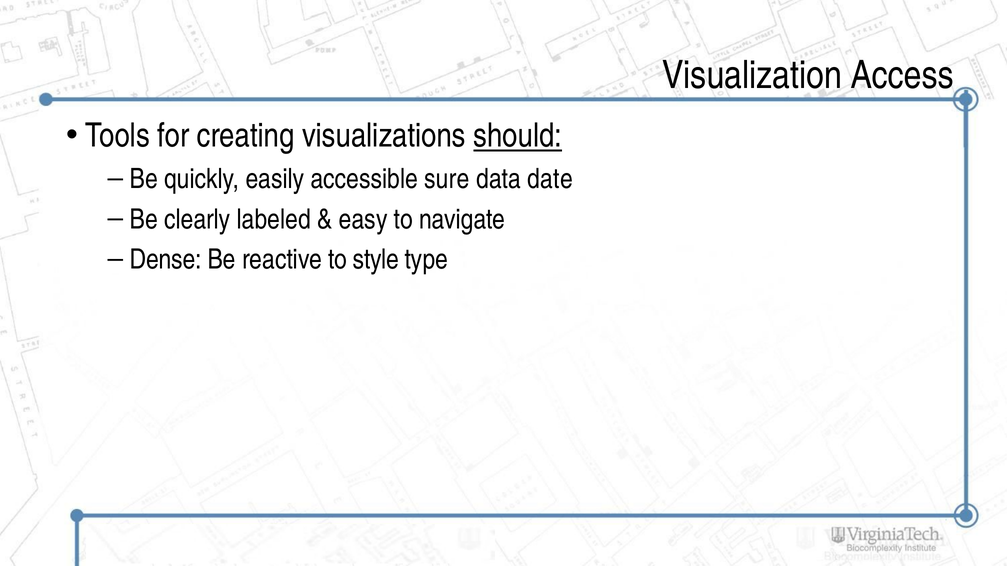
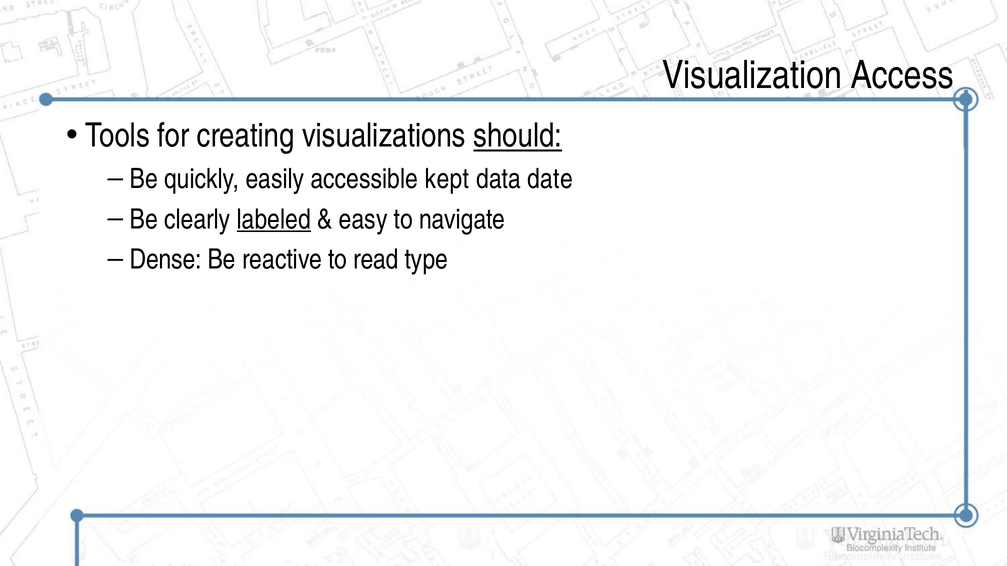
sure: sure -> kept (447, 179)
labeled underline: none -> present (274, 220)
style: style -> read (376, 260)
